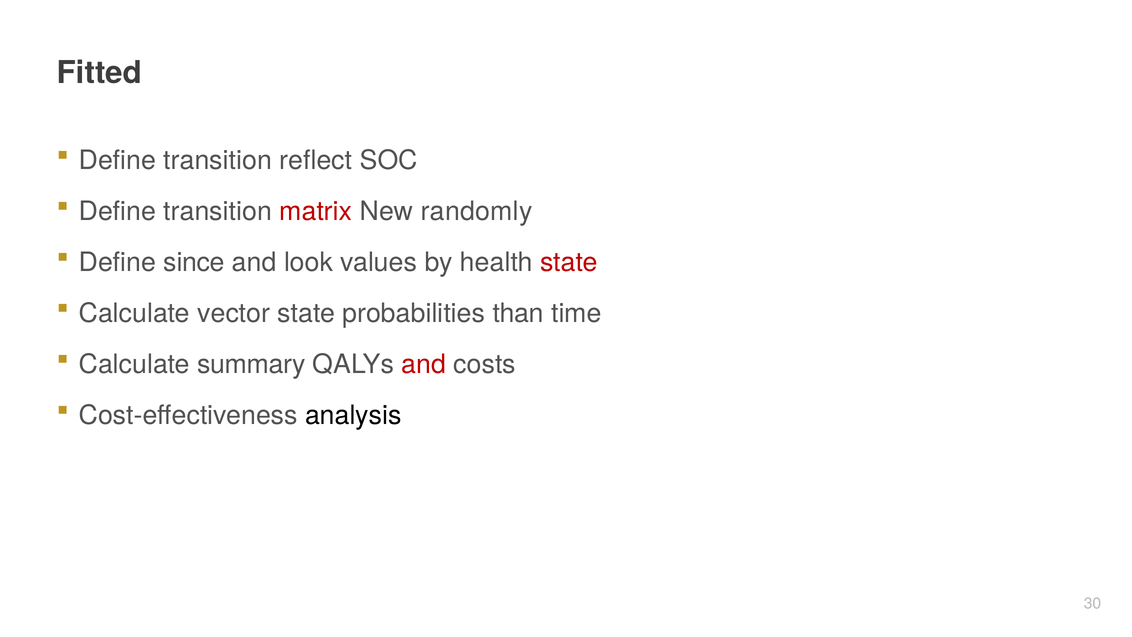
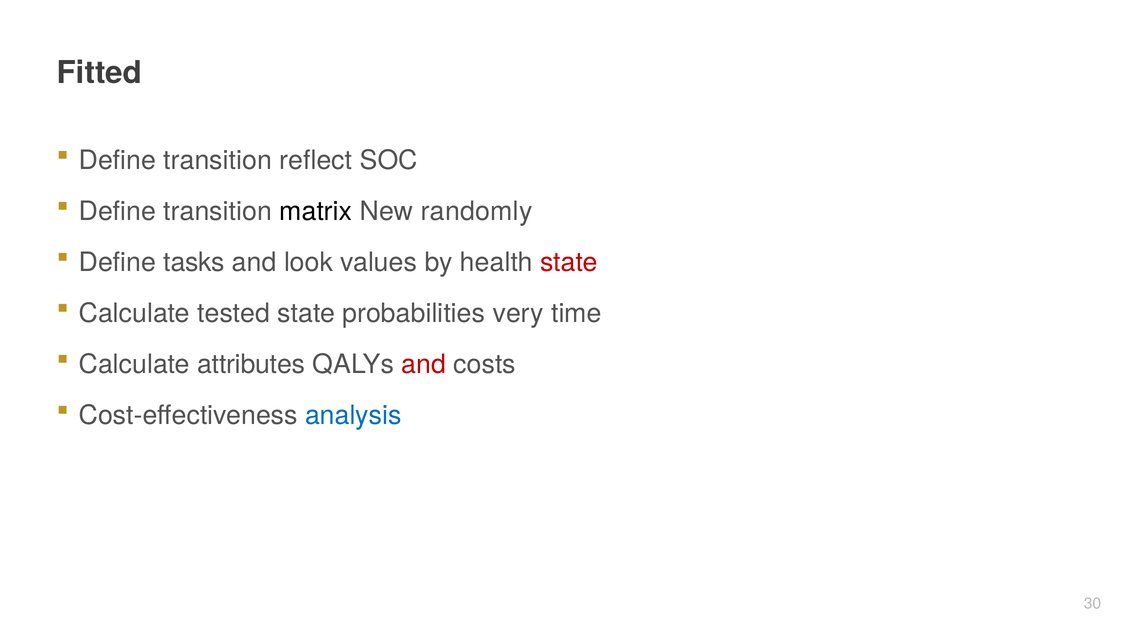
matrix colour: red -> black (316, 211)
since: since -> tasks (194, 262)
vector: vector -> tested (234, 313)
than: than -> very (518, 313)
summary: summary -> attributes (251, 364)
analysis colour: black -> blue (353, 415)
